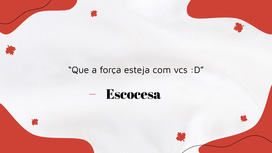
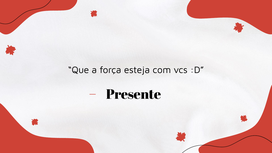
Escocesa: Escocesa -> Presente (134, 94)
